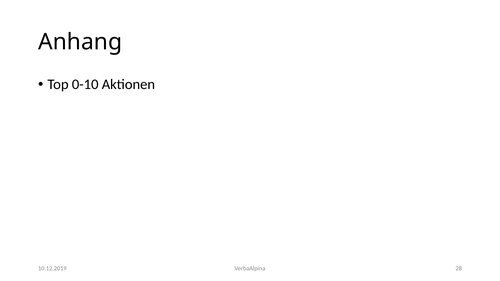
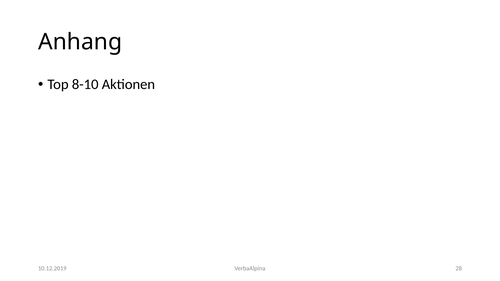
0-10: 0-10 -> 8-10 (85, 85)
